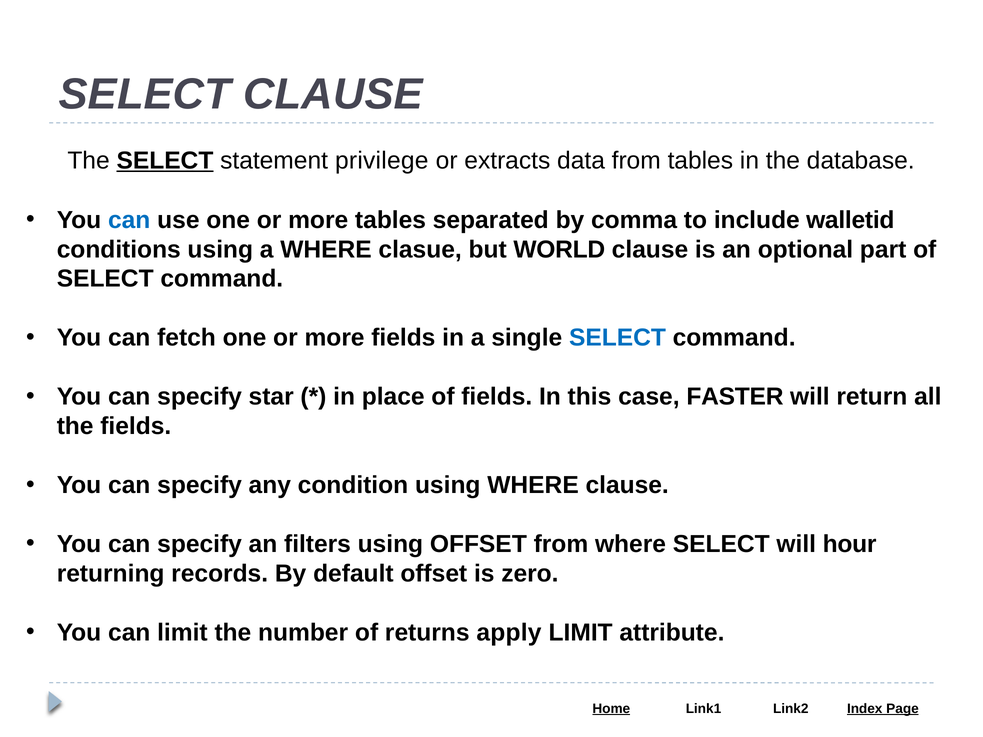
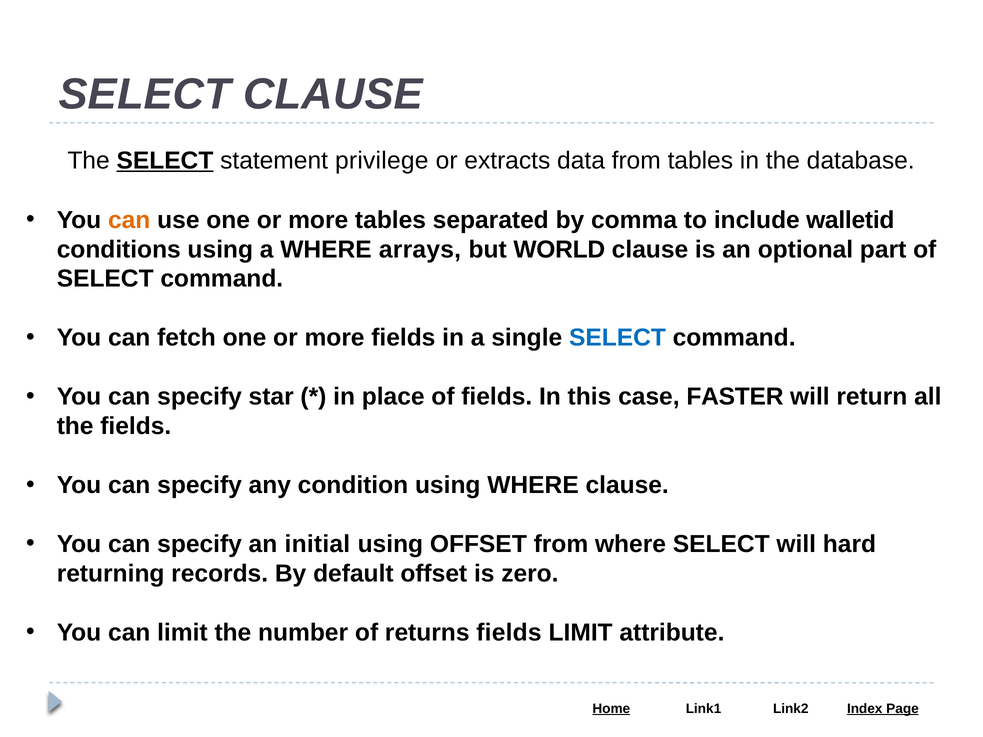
can colour: blue -> orange (129, 220)
clasue: clasue -> arrays (420, 249)
filters: filters -> initial (317, 544)
hour: hour -> hard (849, 544)
returns apply: apply -> fields (509, 633)
